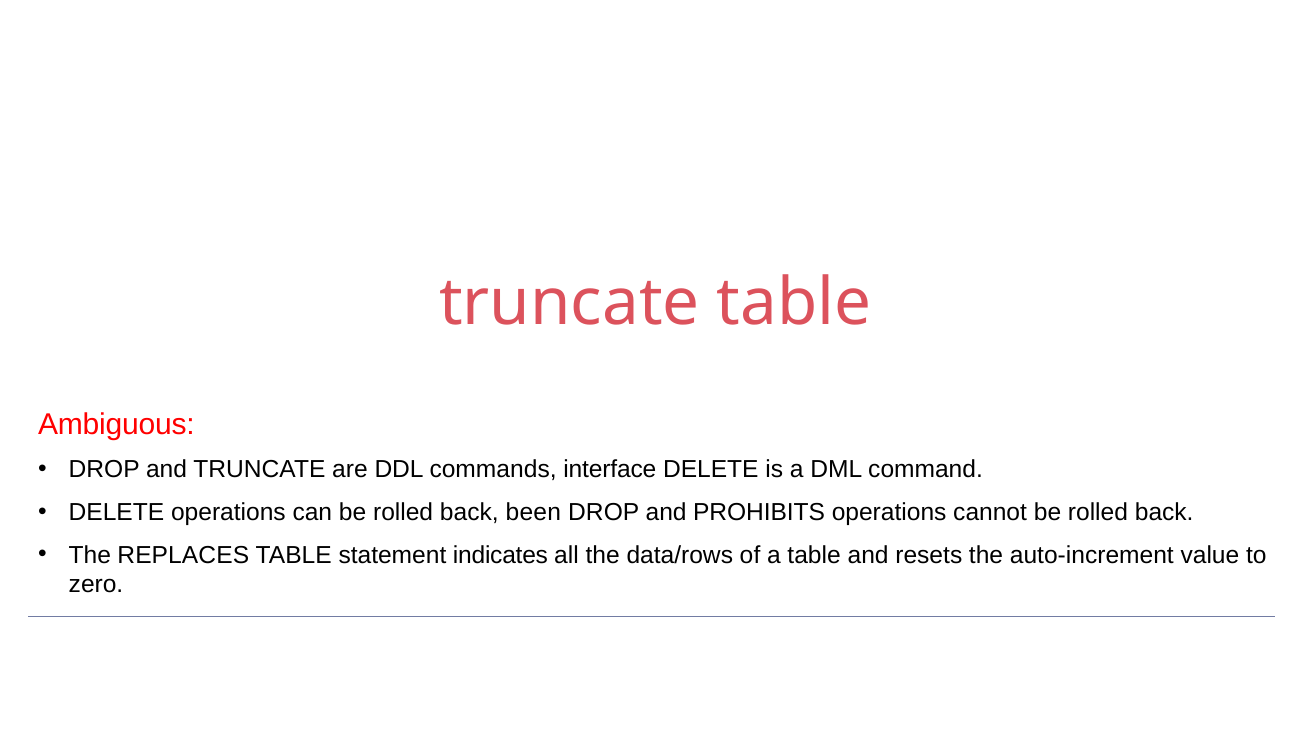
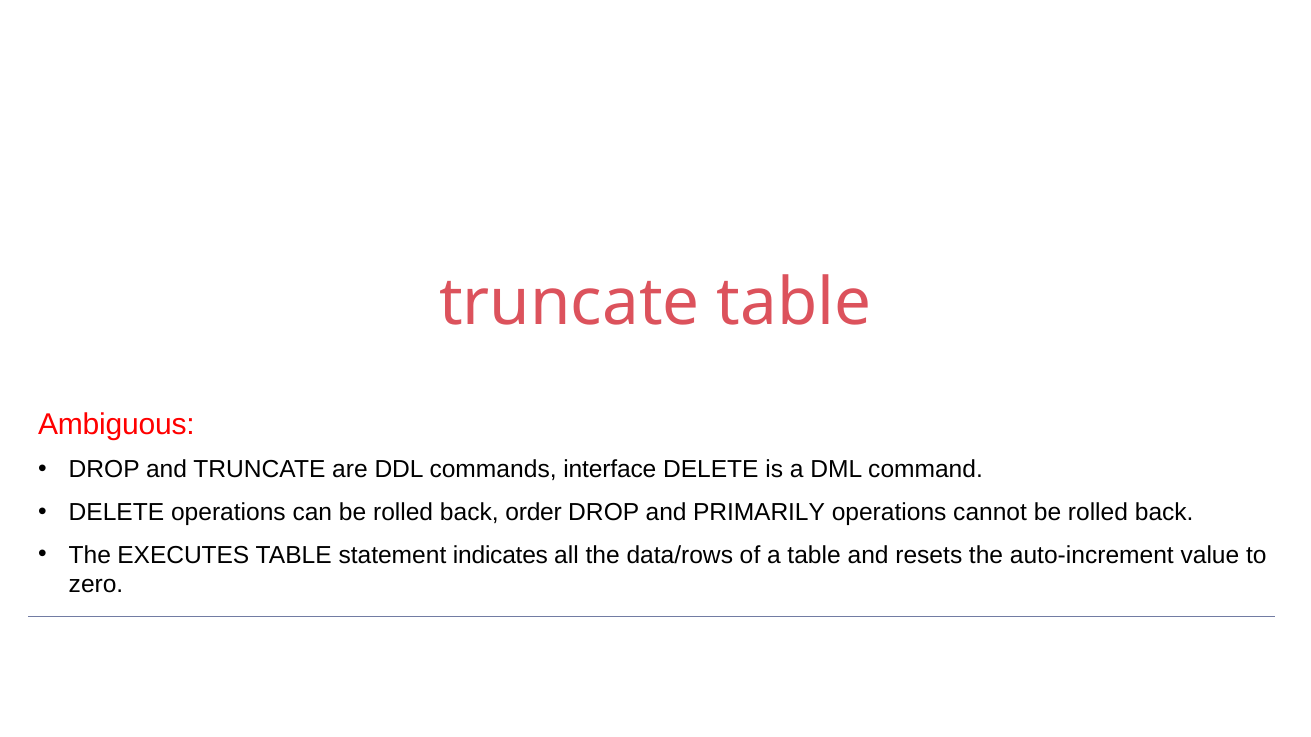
been: been -> order (534, 513)
PROHIBITS: PROHIBITS -> PRIMARILY (759, 513)
REPLACES: REPLACES -> EXECUTES (183, 555)
